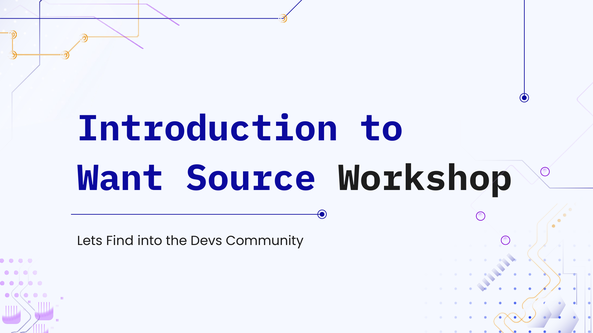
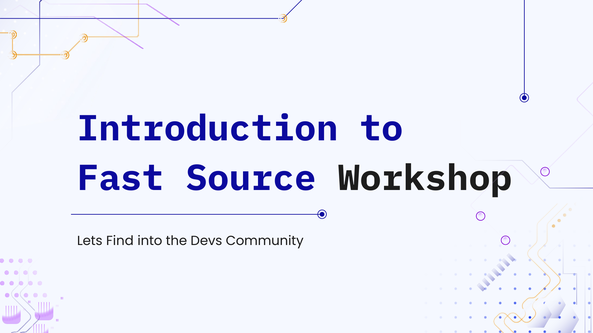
Want: Want -> Fast (121, 179)
